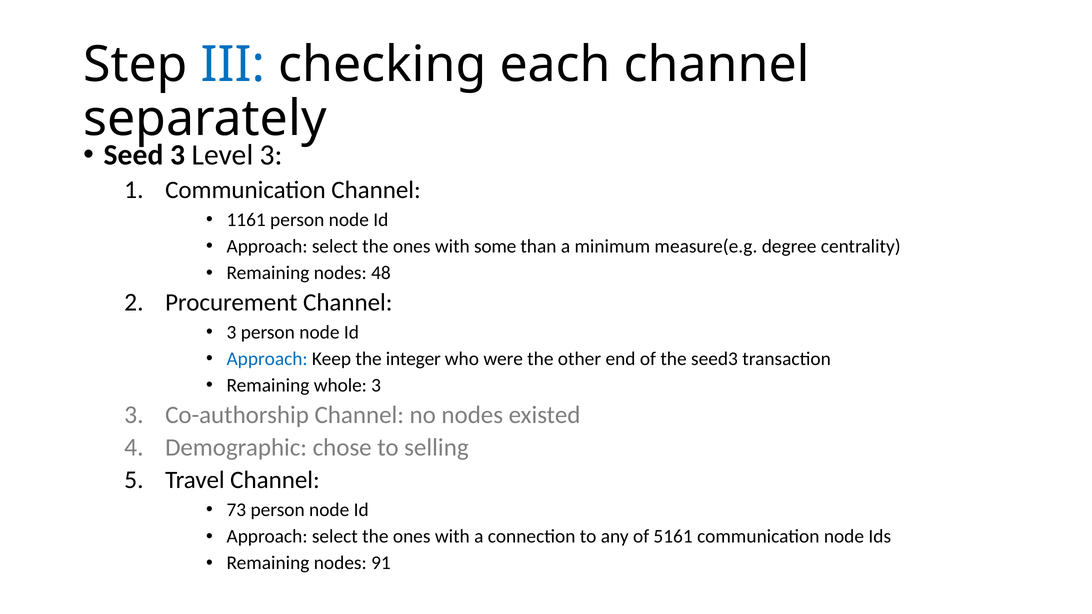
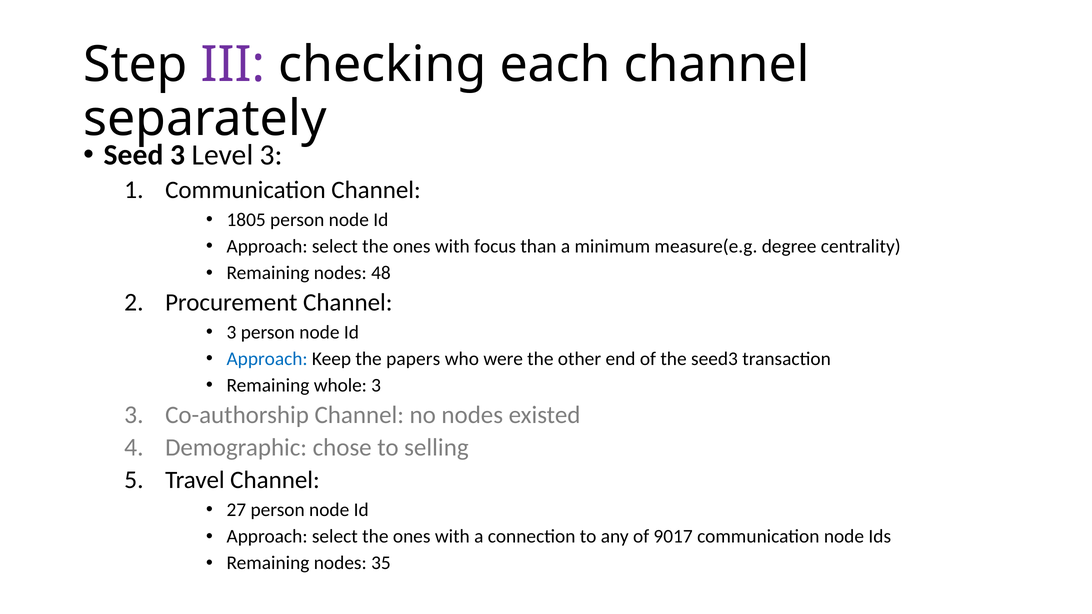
III colour: blue -> purple (233, 65)
1161: 1161 -> 1805 (246, 220)
some: some -> focus (495, 246)
integer: integer -> papers (413, 359)
73: 73 -> 27 (236, 510)
5161: 5161 -> 9017 (673, 537)
91: 91 -> 35 (381, 563)
